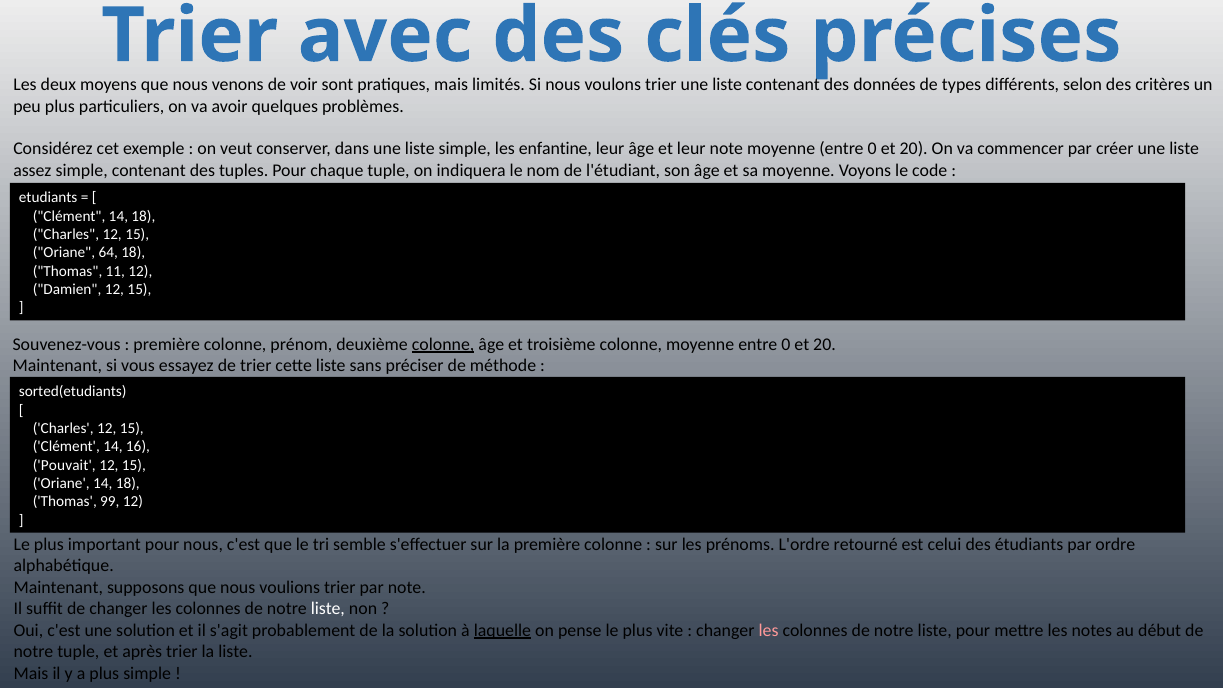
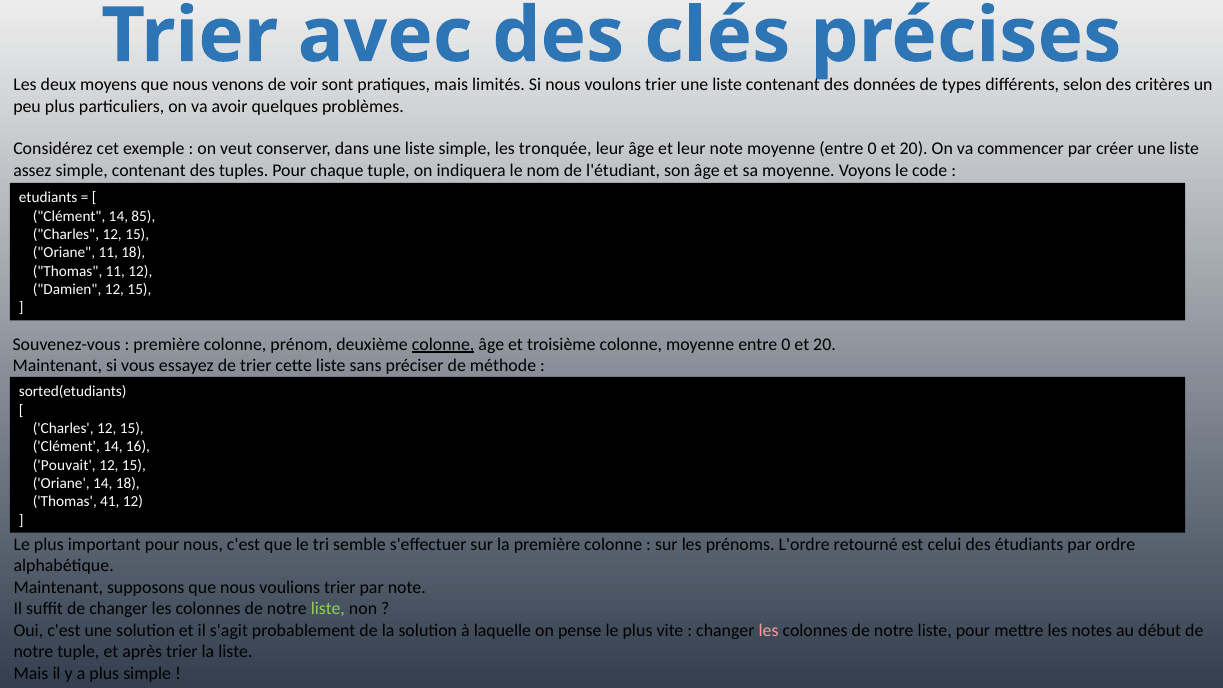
enfantine: enfantine -> tronquée (555, 149)
Clément 14 18: 18 -> 85 (143, 216)
Oriane 64: 64 -> 11 (108, 253)
99: 99 -> 41 (110, 502)
liste colour: white -> light green (328, 609)
laquelle underline: present -> none (502, 630)
